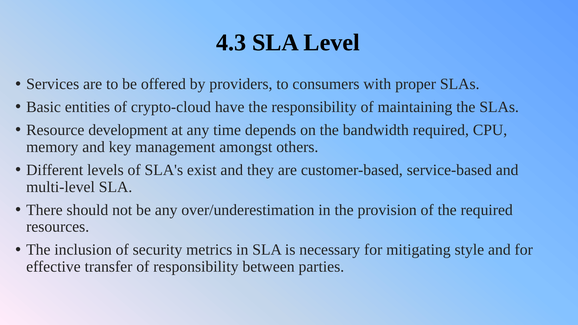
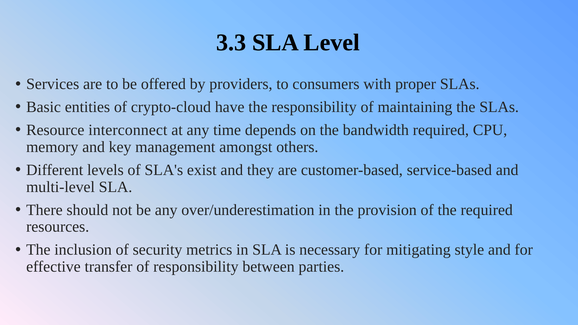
4.3: 4.3 -> 3.3 (231, 43)
development: development -> interconnect (128, 130)
